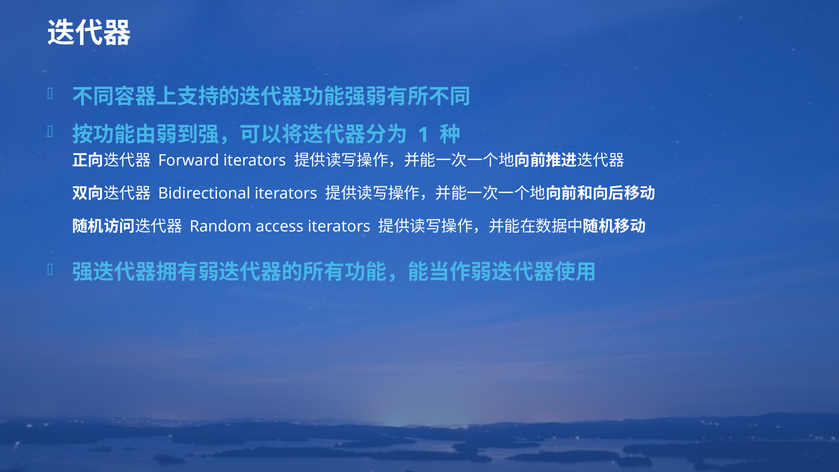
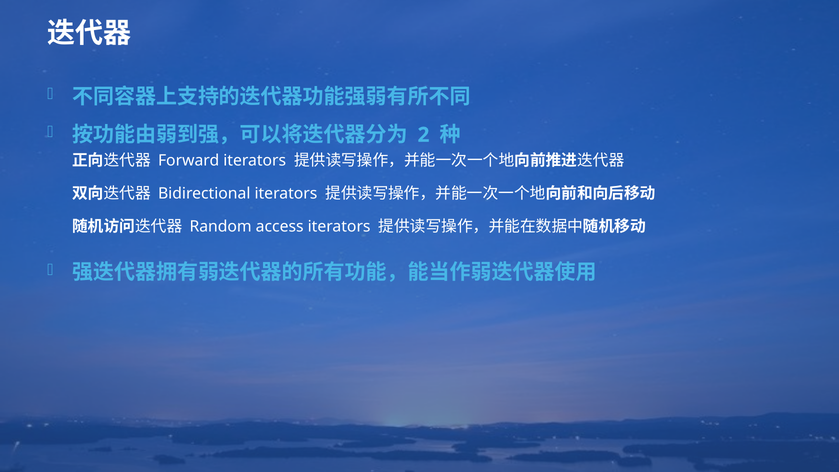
1: 1 -> 2 (424, 135)
